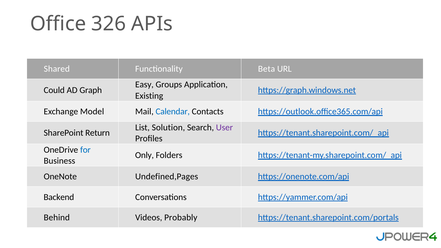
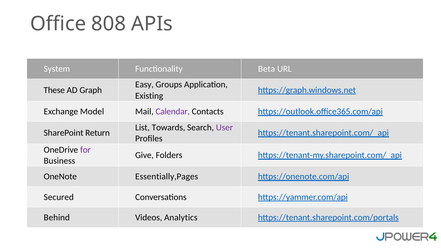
326: 326 -> 808 (109, 24)
Shared: Shared -> System (57, 69)
Could: Could -> These (54, 90)
Calendar colour: blue -> purple (173, 112)
Solution: Solution -> Towards (168, 127)
for colour: blue -> purple (85, 150)
Only: Only -> Give (144, 155)
Undefined,Pages: Undefined,Pages -> Essentially,Pages (167, 177)
Backend: Backend -> Secured (59, 197)
Probably: Probably -> Analytics (181, 218)
